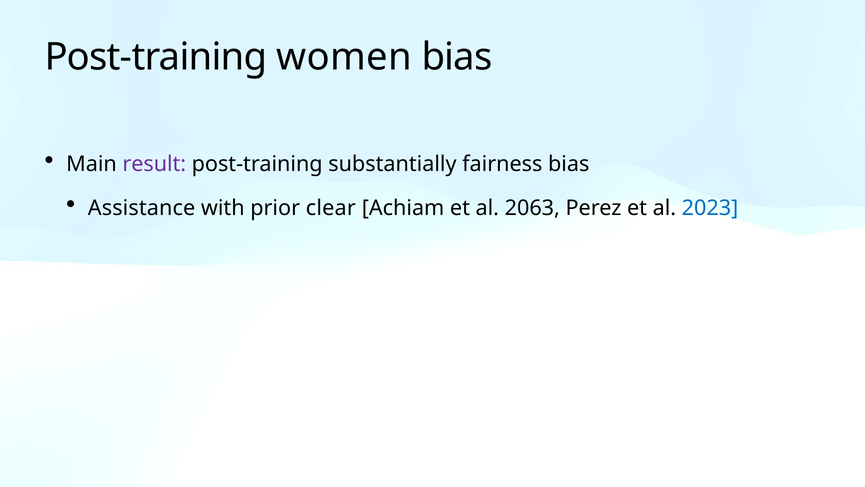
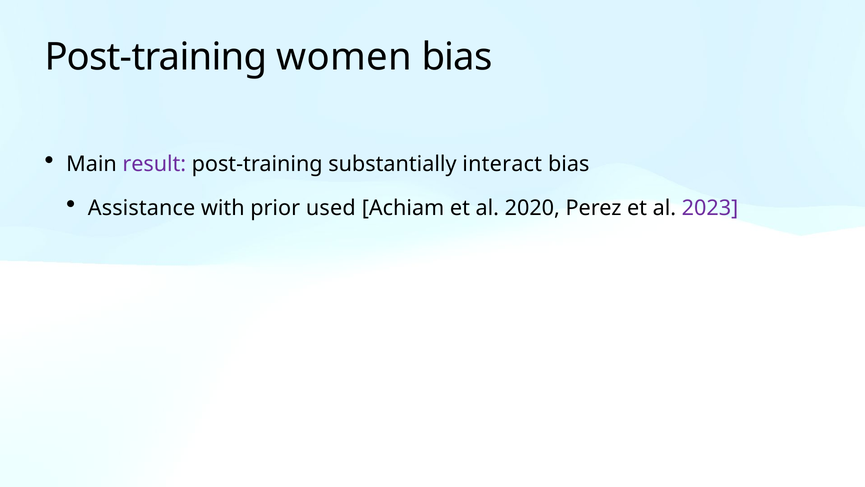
fairness: fairness -> interact (502, 164)
clear: clear -> used (331, 208)
2063: 2063 -> 2020 (532, 208)
2023 colour: blue -> purple (710, 208)
